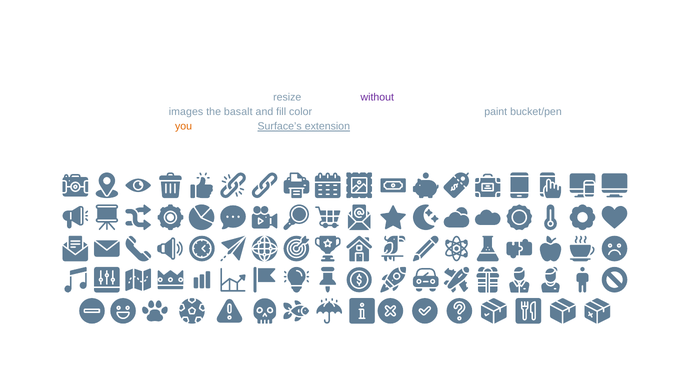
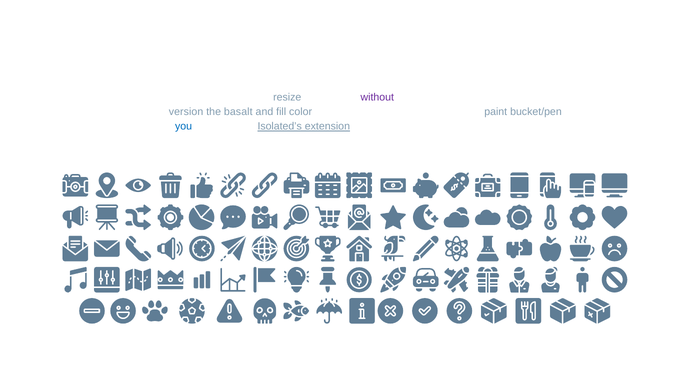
images: images -> version (186, 112)
you colour: orange -> blue (184, 126)
Surface’s: Surface’s -> Isolated’s (280, 126)
